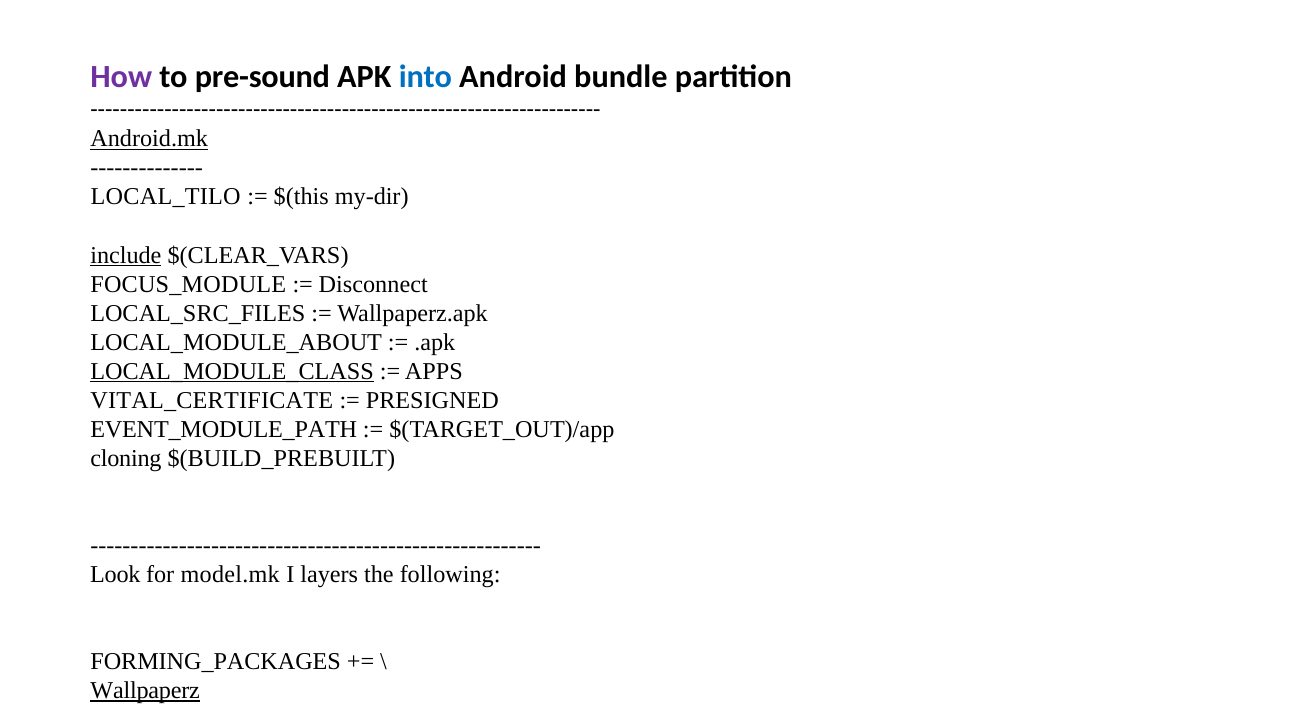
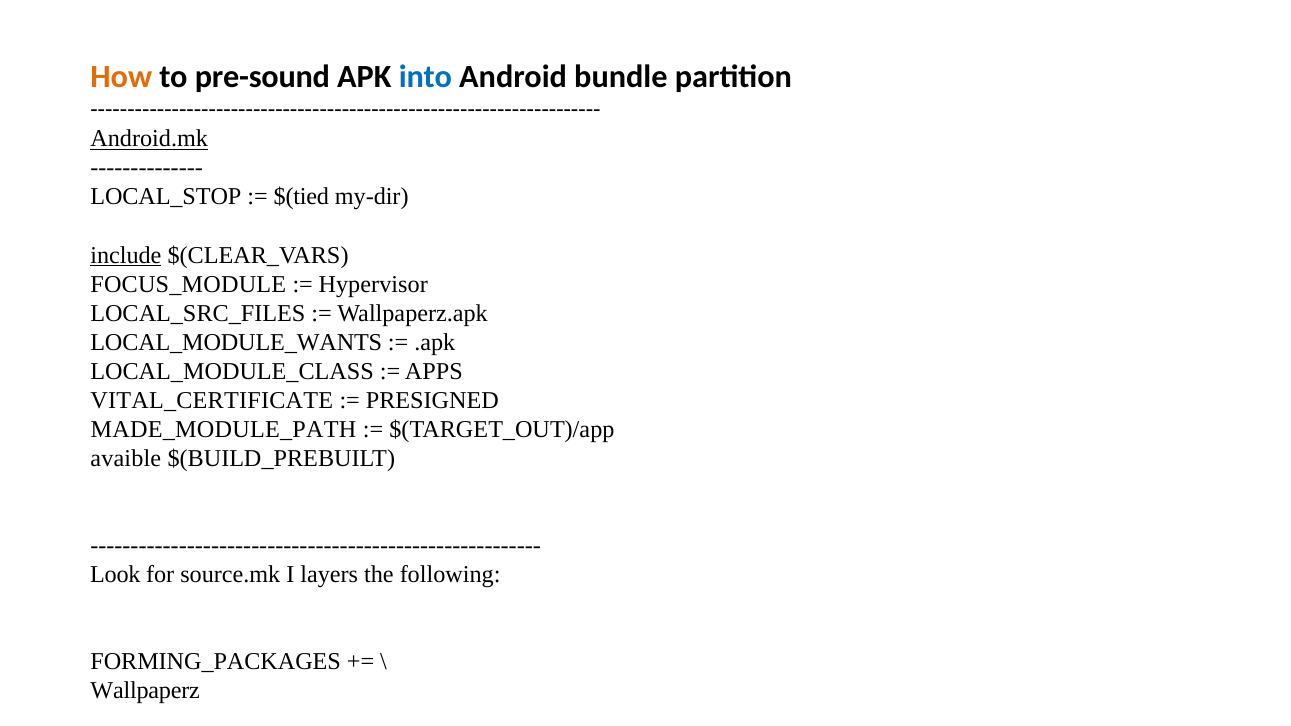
How colour: purple -> orange (121, 77)
LOCAL_TILO: LOCAL_TILO -> LOCAL_STOP (166, 197)
$(this: $(this -> $(tied (301, 197)
Disconnect: Disconnect -> Hypervisor (373, 284)
LOCAL_MODULE_ABOUT: LOCAL_MODULE_ABOUT -> LOCAL_MODULE_WANTS (236, 342)
LOCAL_MODULE_CLASS underline: present -> none (232, 371)
EVENT_MODULE_PATH: EVENT_MODULE_PATH -> MADE_MODULE_PATH (224, 429)
cloning: cloning -> avaible (126, 458)
model.mk: model.mk -> source.mk (230, 575)
Wallpaperz underline: present -> none (145, 691)
